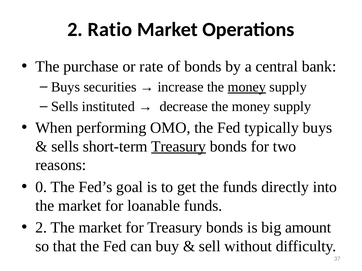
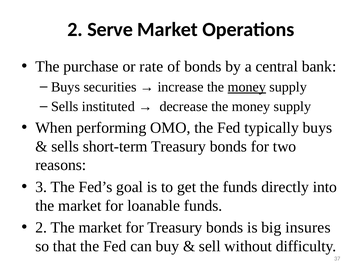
Ratio: Ratio -> Serve (110, 29)
Treasury underline: present -> none (179, 147)
0: 0 -> 3 (41, 187)
amount: amount -> insures (308, 228)
